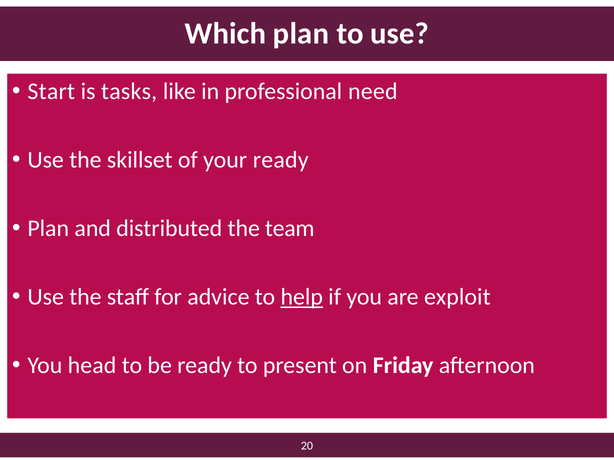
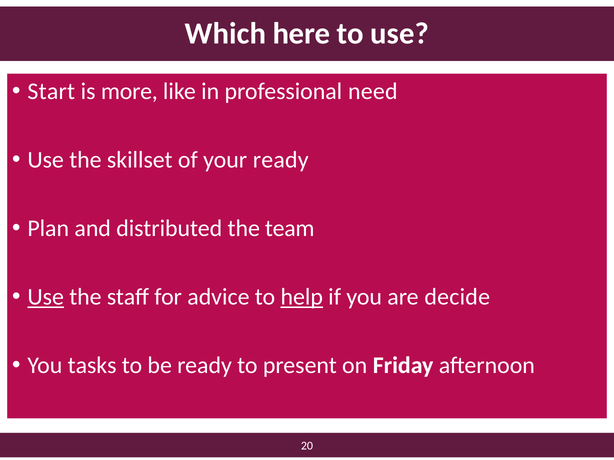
Which plan: plan -> here (301, 34)
tasks: tasks -> more (129, 91)
Use underline: none -> present (46, 297)
exploit: exploit -> decide (457, 297)
head: head -> tasks (92, 366)
